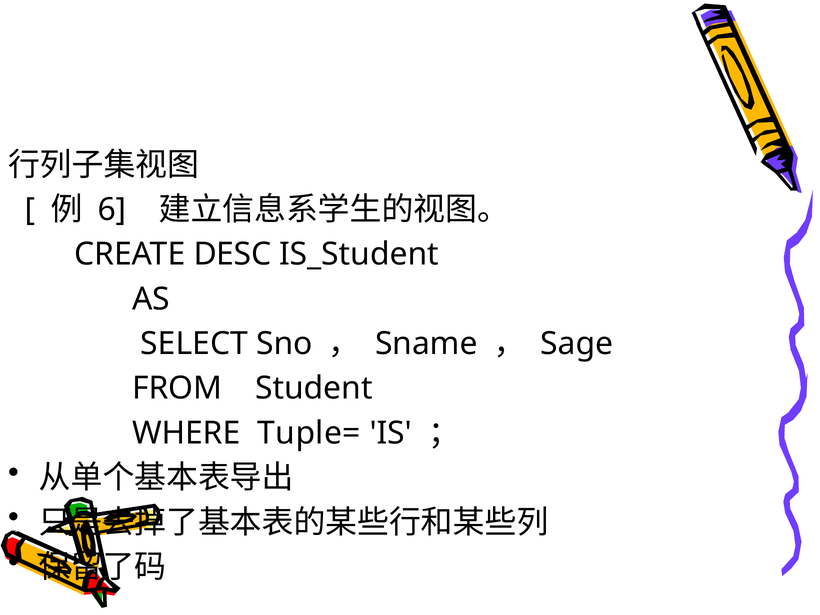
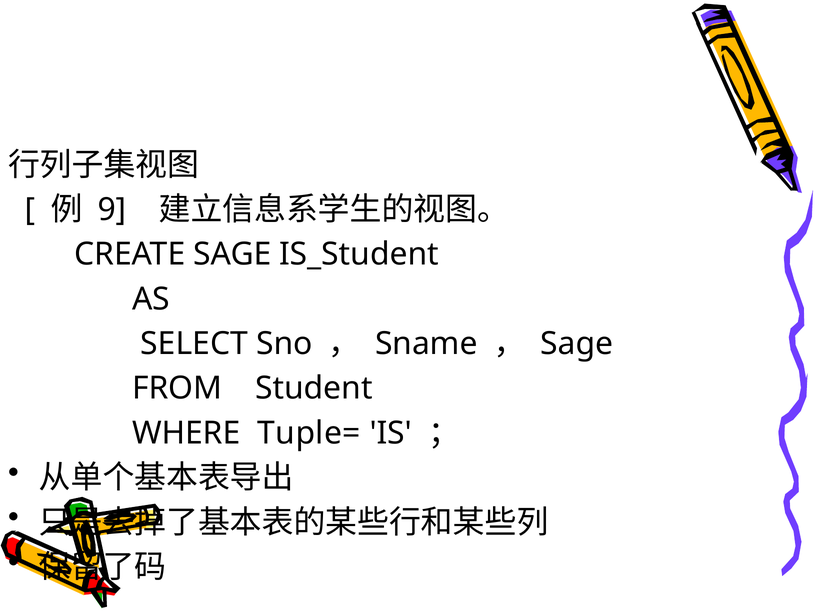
6: 6 -> 9 (112, 210)
CREATE DESC: DESC -> SAGE (232, 254)
